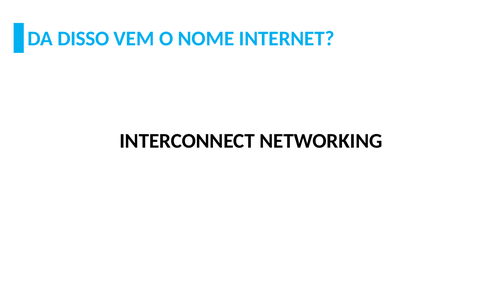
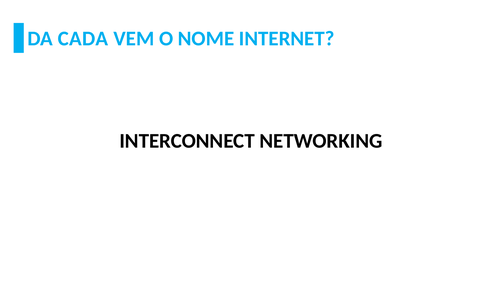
DISSO: DISSO -> CADA (83, 39)
